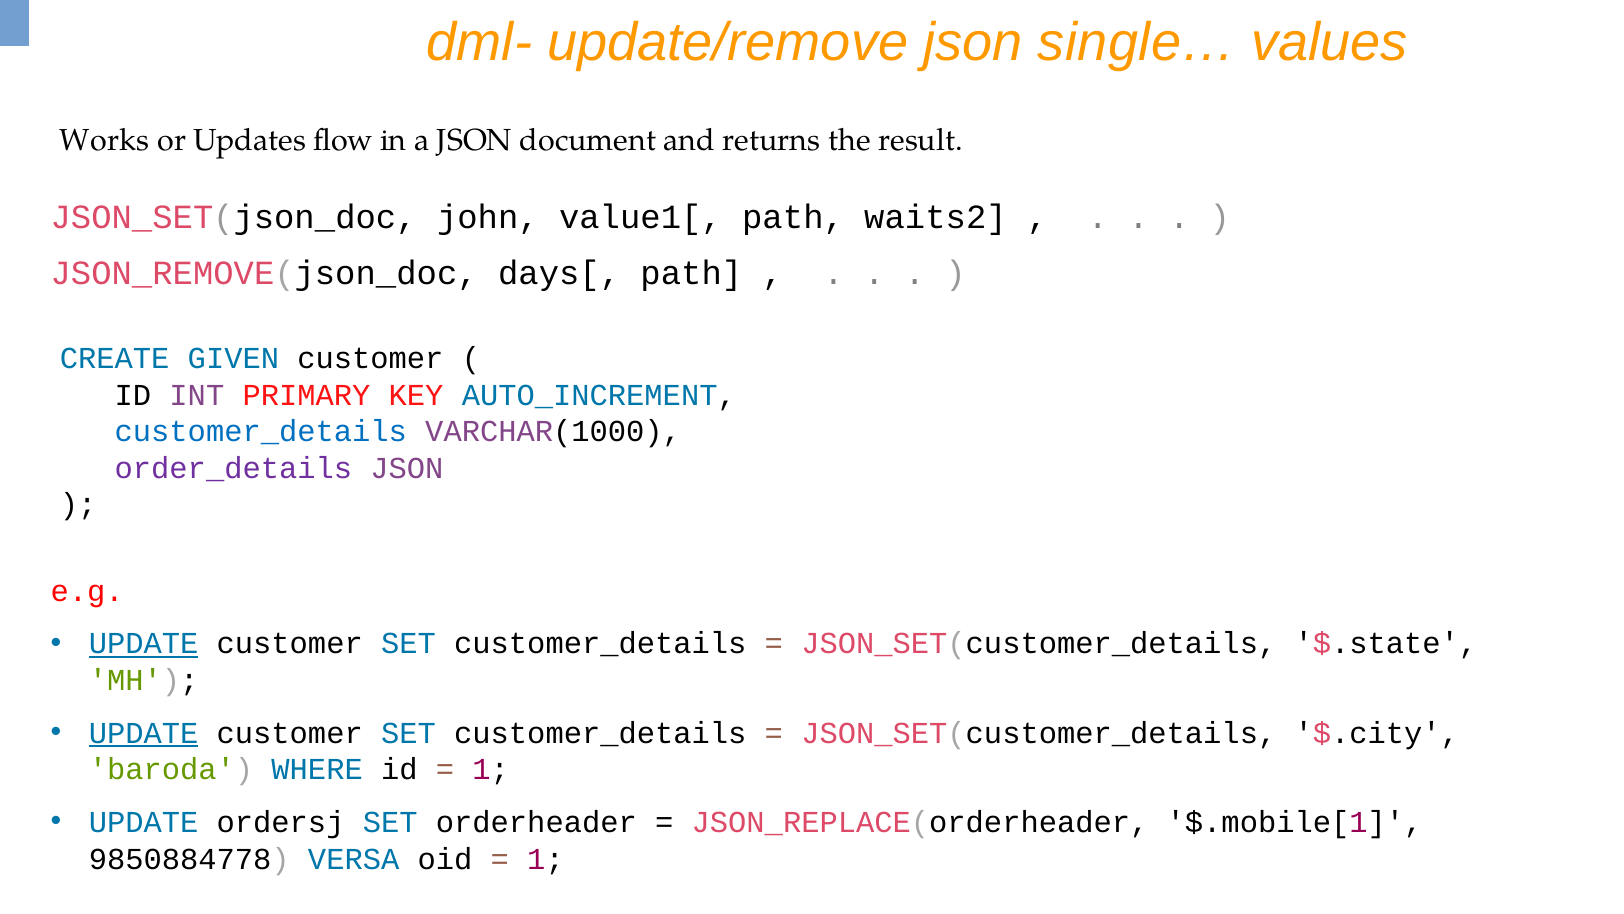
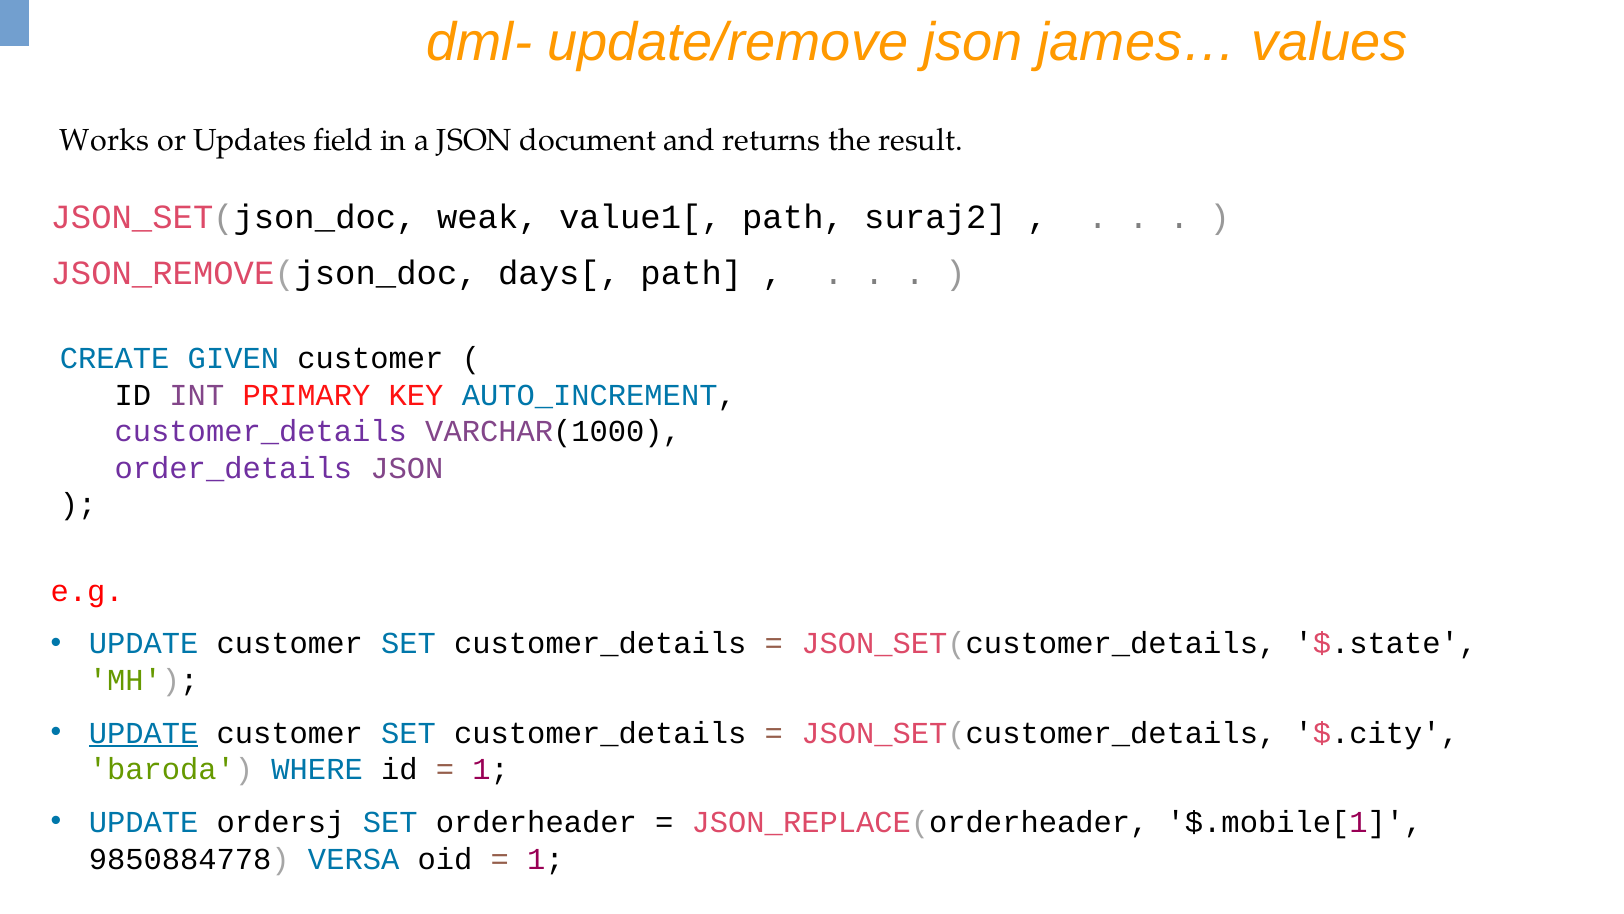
single…: single… -> james… (1137, 42)
flow: flow -> field (343, 140)
john: john -> weak (488, 217)
waits2: waits2 -> suraj2 (935, 217)
customer_details colour: blue -> purple (261, 431)
UPDATE underline: present -> none (144, 643)
